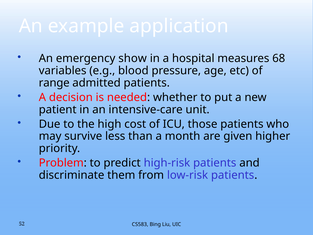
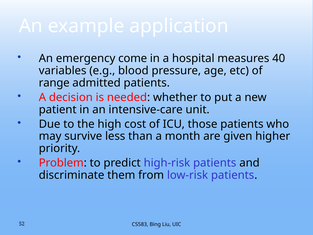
show: show -> come (133, 58)
68: 68 -> 40 (279, 58)
